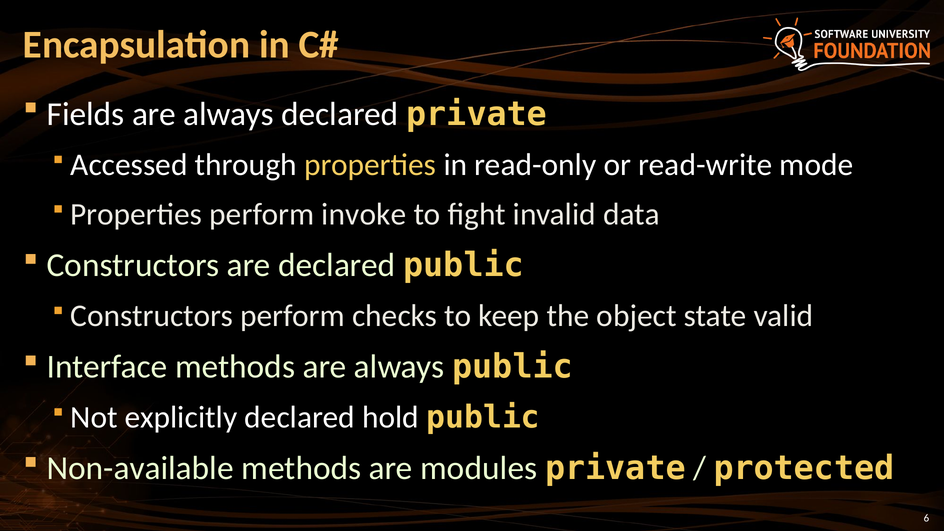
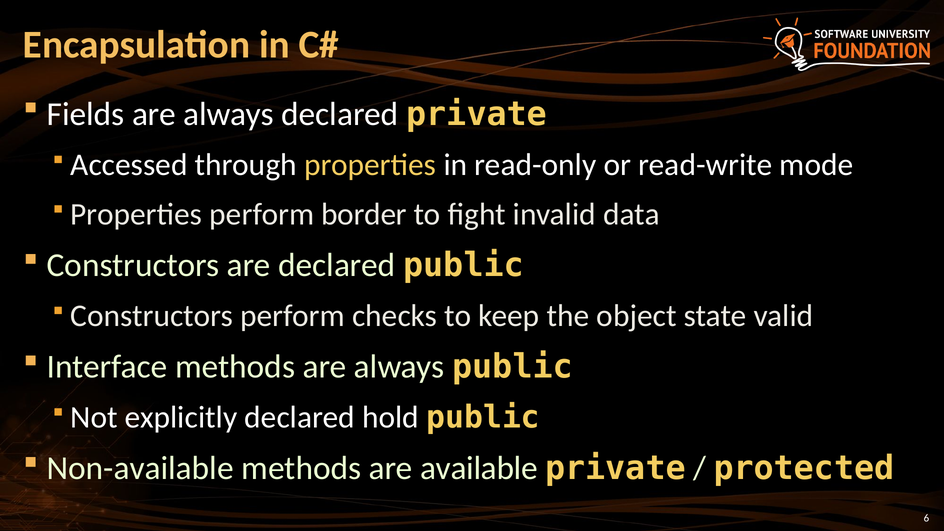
invoke: invoke -> border (364, 215)
modules: modules -> available (479, 469)
